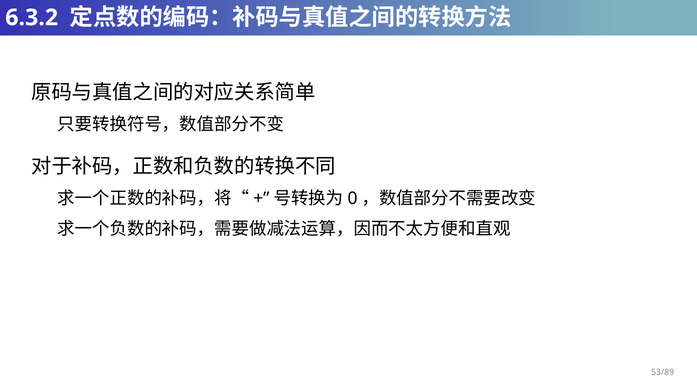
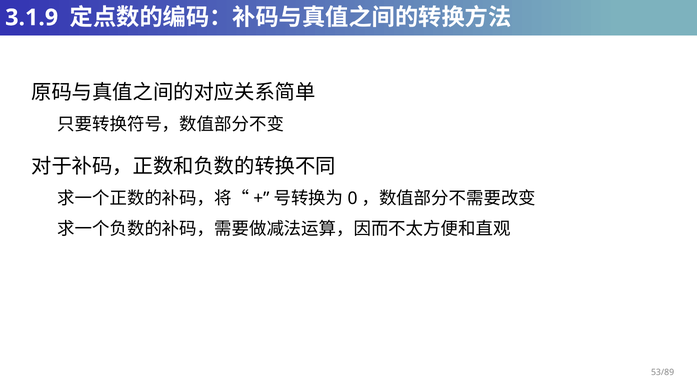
6.3.2: 6.3.2 -> 3.1.9 (32, 18)
